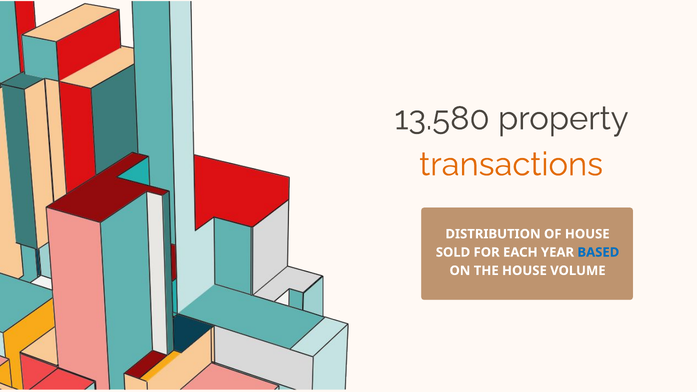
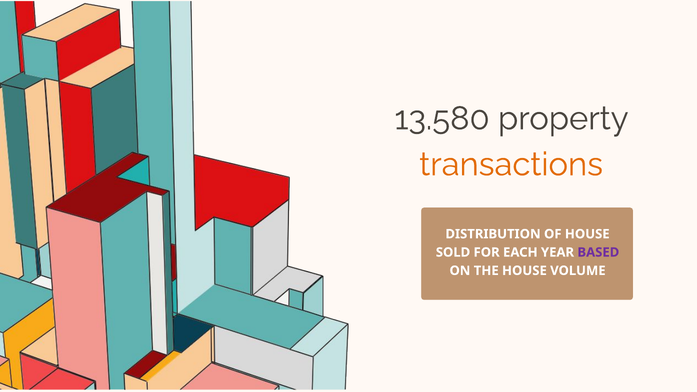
BASED colour: blue -> purple (598, 252)
